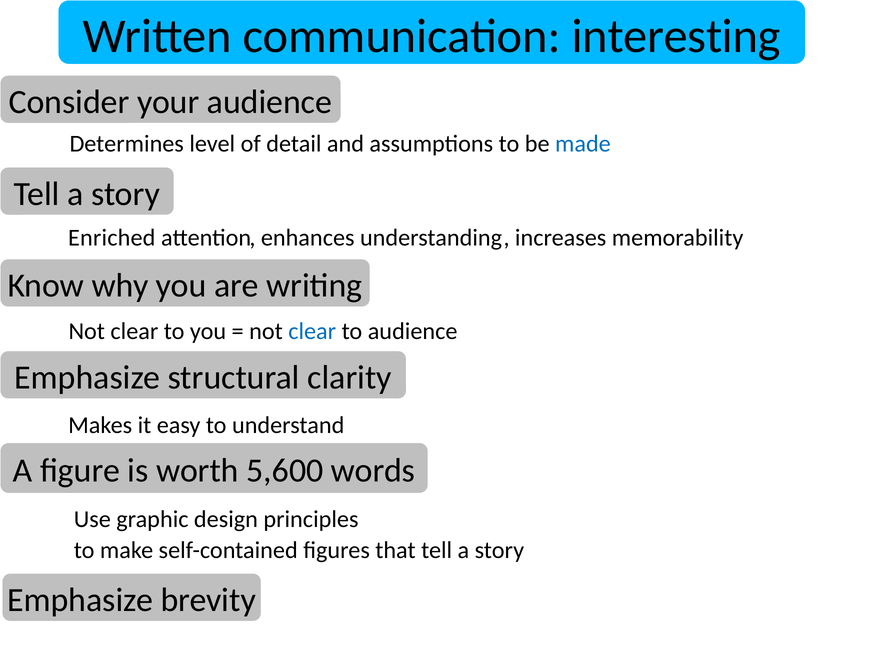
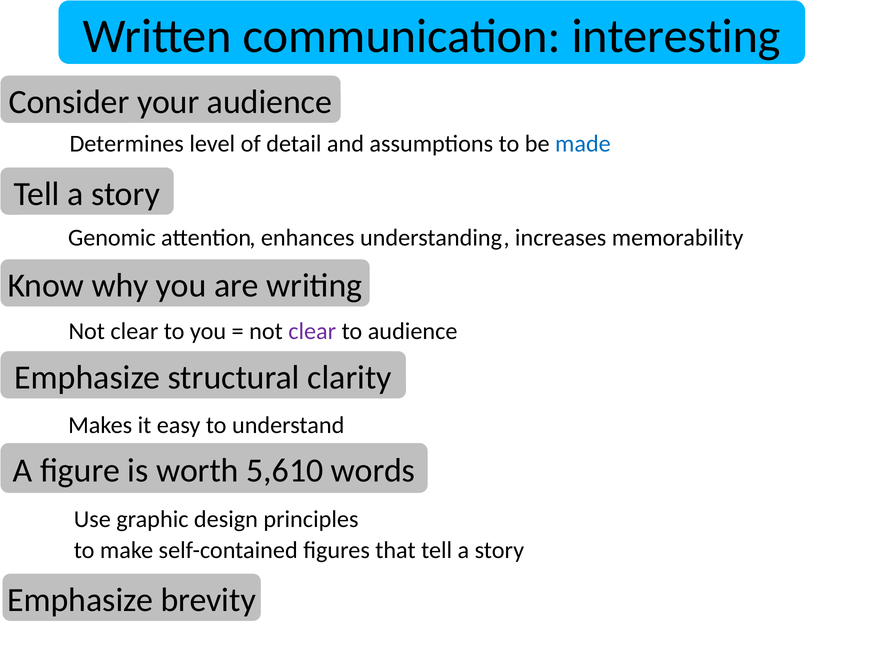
Enriched: Enriched -> Genomic (112, 238)
clear colour: blue -> purple (312, 332)
5,600: 5,600 -> 5,610 (285, 471)
